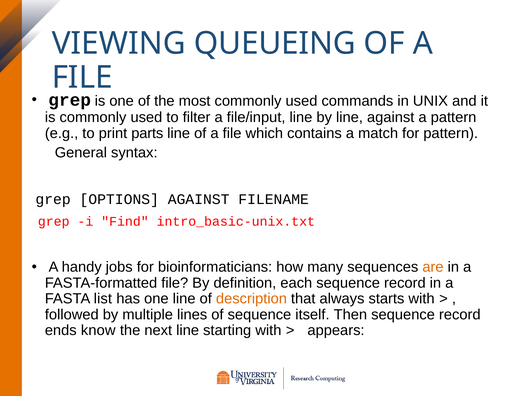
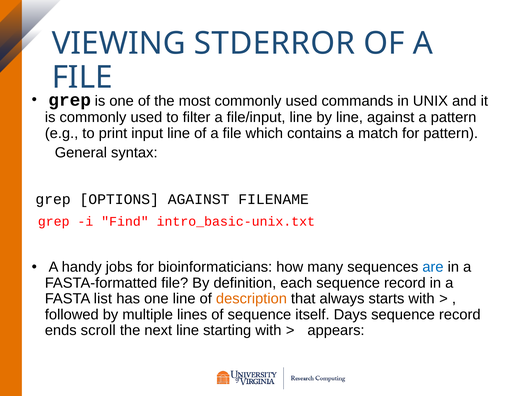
QUEUEING: QUEUEING -> STDERROR (275, 43)
parts: parts -> input (147, 133)
are colour: orange -> blue (433, 267)
Then: Then -> Days (350, 315)
know: know -> scroll (98, 330)
